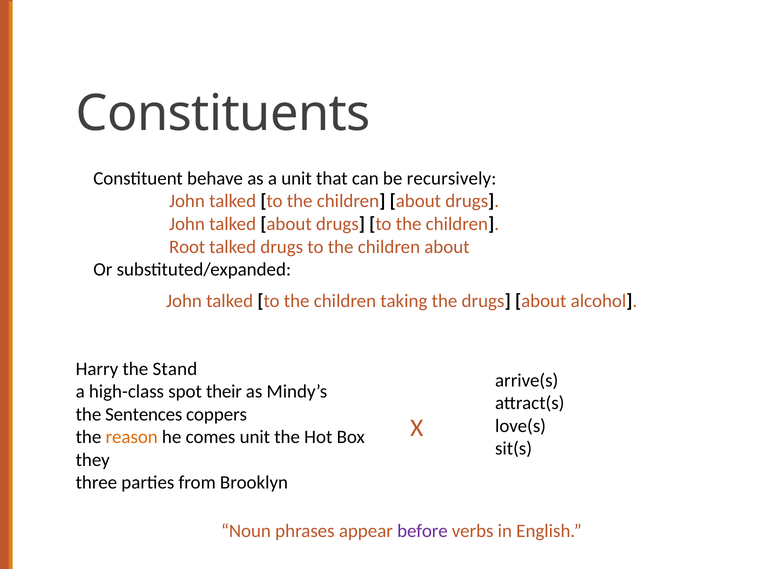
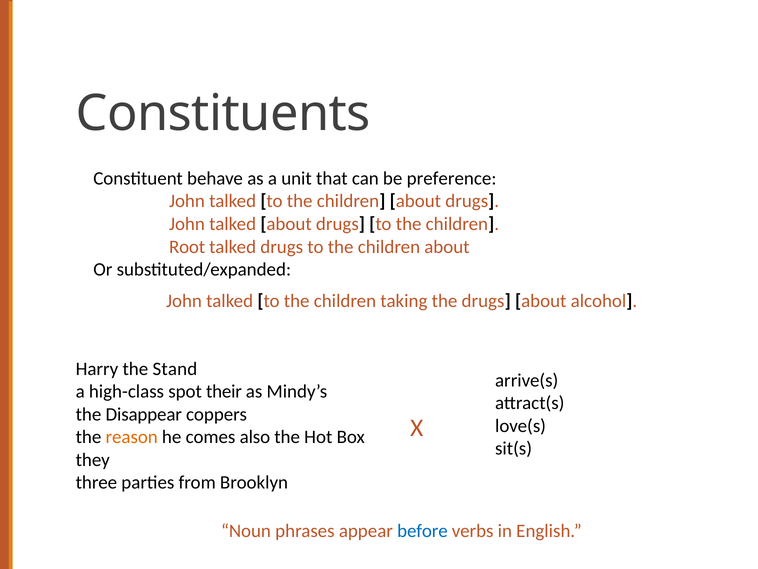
recursively: recursively -> preference (452, 178)
Sentences: Sentences -> Disappear (144, 414)
comes unit: unit -> also (255, 437)
before colour: purple -> blue (422, 531)
